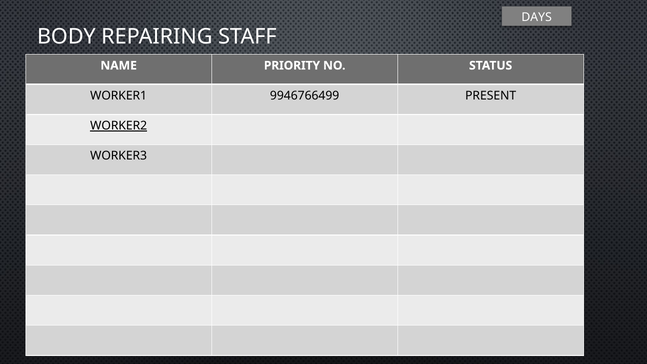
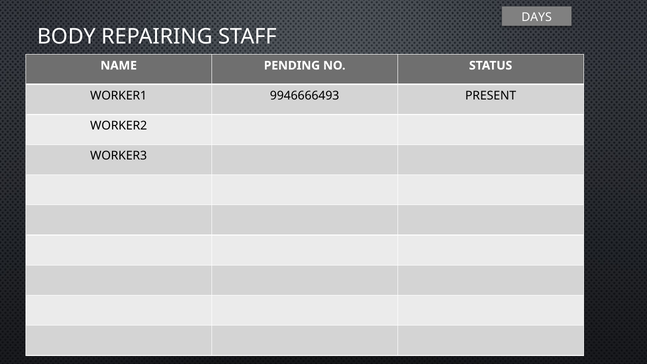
PRIORITY: PRIORITY -> PENDING (292, 66)
9946766499: 9946766499 -> 9946666493 (305, 96)
WORKER2 underline: present -> none (119, 126)
